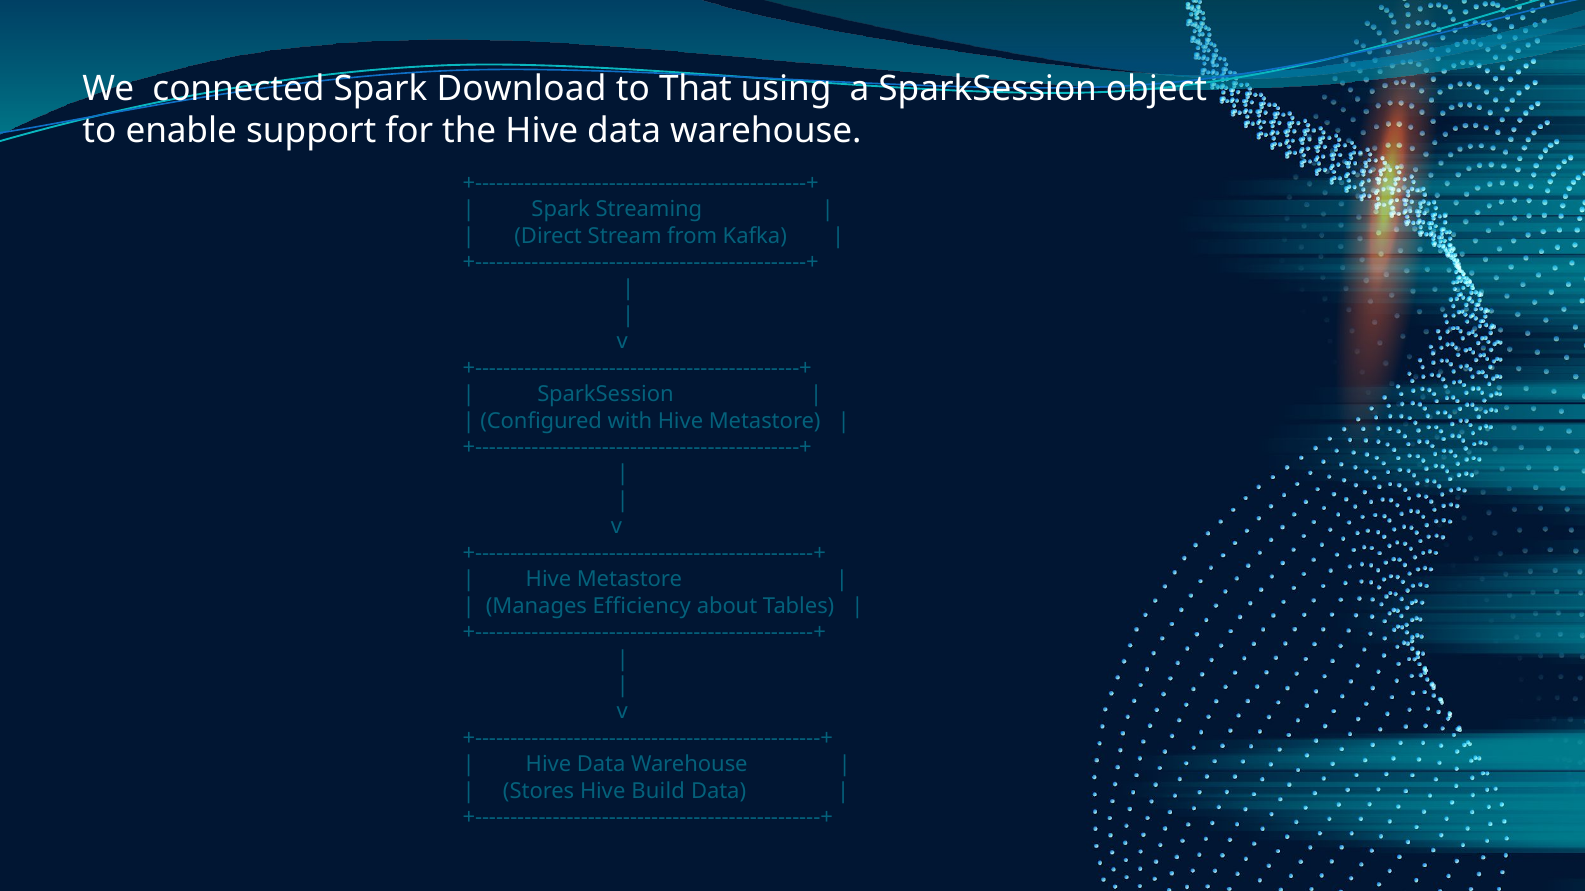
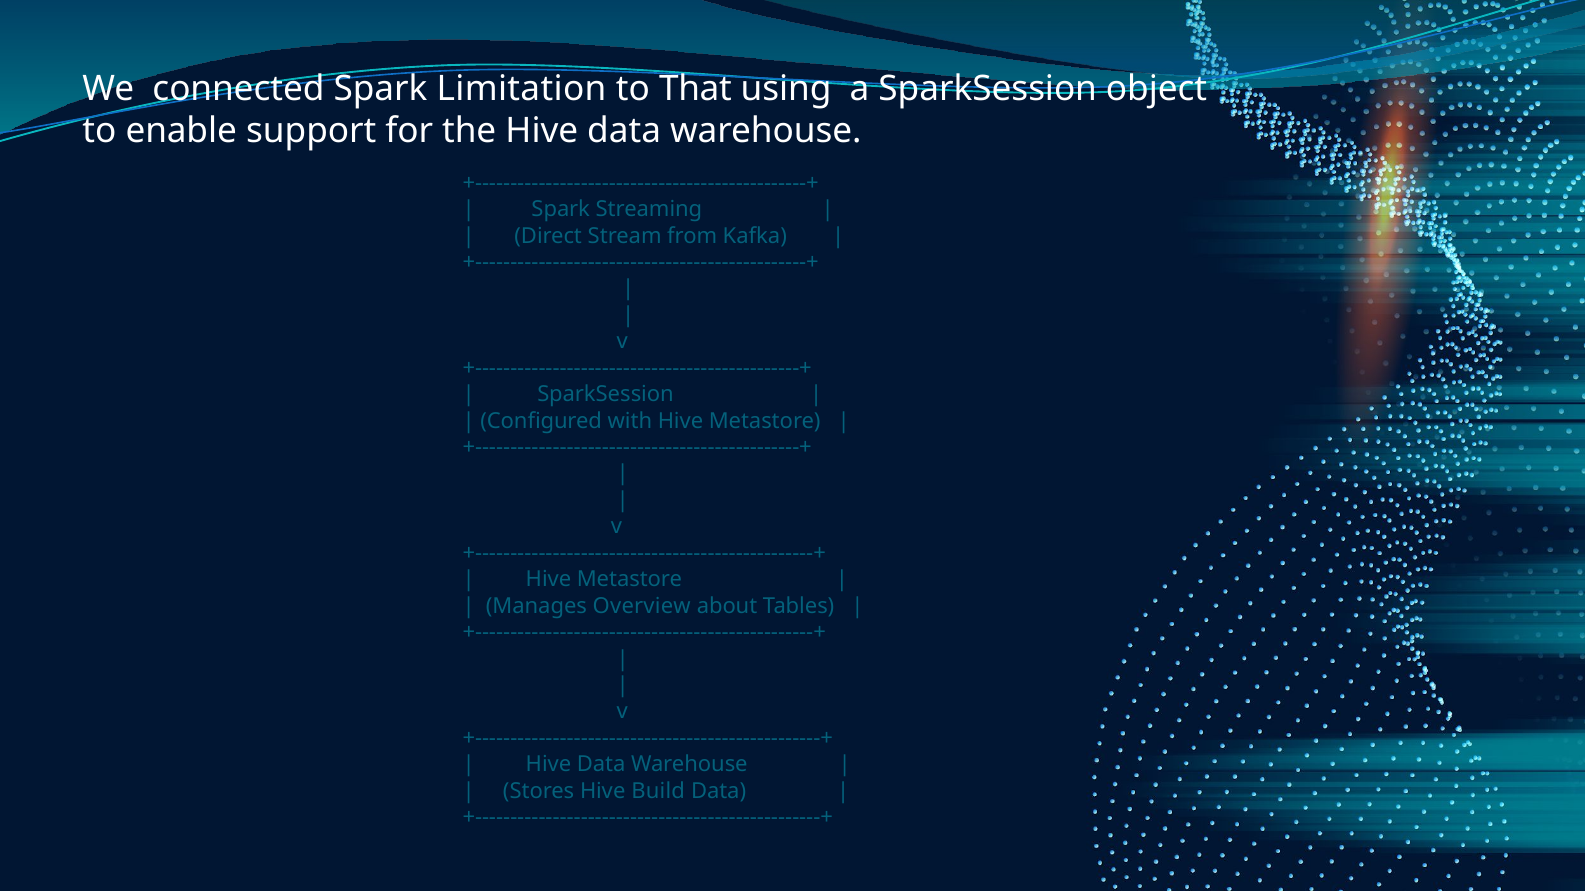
Download: Download -> Limitation (522, 89)
Efficiency: Efficiency -> Overview (642, 606)
